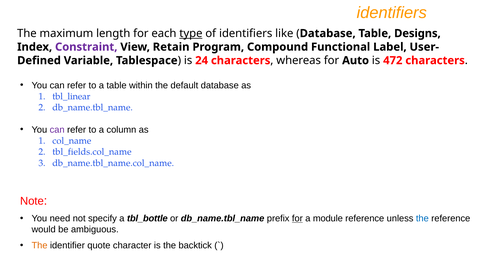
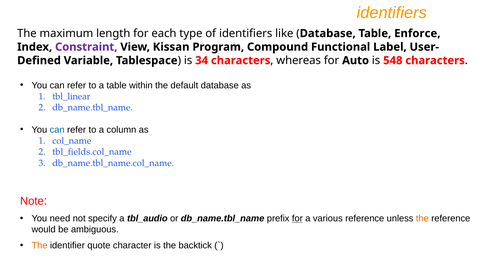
type underline: present -> none (191, 33)
Designs: Designs -> Enforce (417, 33)
Retain: Retain -> Kissan (171, 47)
24: 24 -> 34 (202, 60)
472: 472 -> 548 (393, 60)
can colour: purple -> blue (57, 130)
tbl_bottle: tbl_bottle -> tbl_audio (147, 218)
module: module -> various (328, 218)
the colour: blue -> orange (422, 218)
